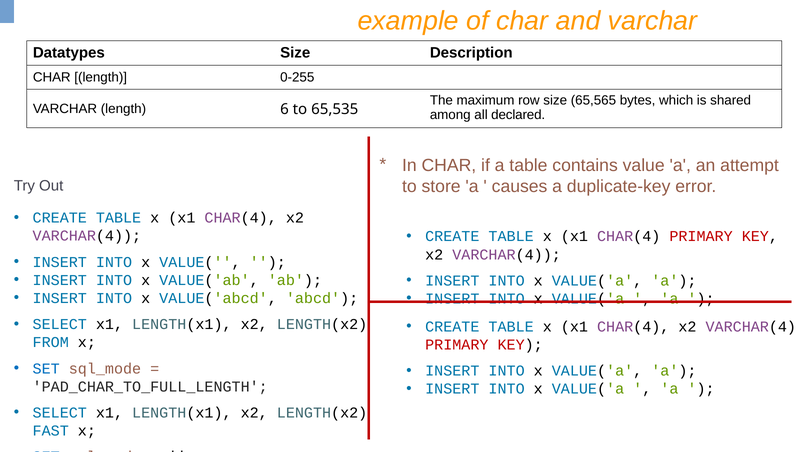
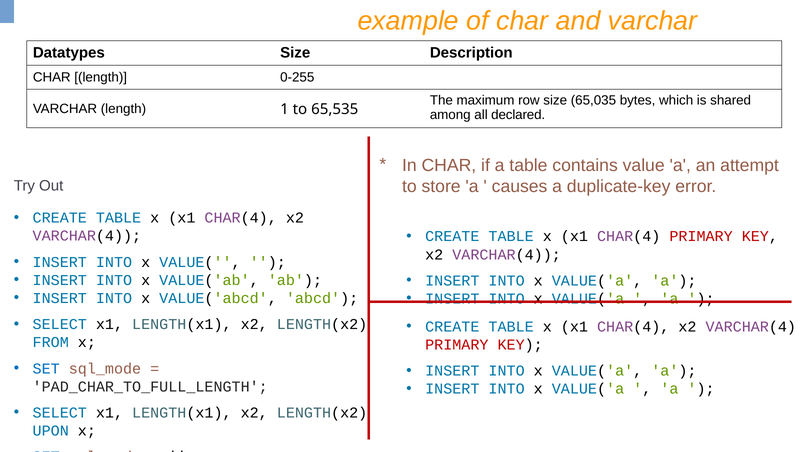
65,565: 65,565 -> 65,035 (593, 100)
6: 6 -> 1 (285, 109)
FAST: FAST -> UPON (51, 431)
